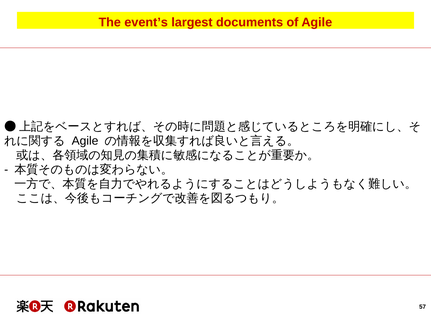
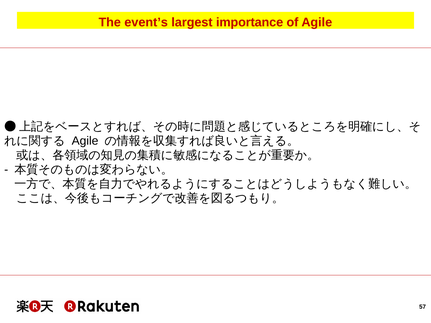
documents: documents -> importance (250, 22)
